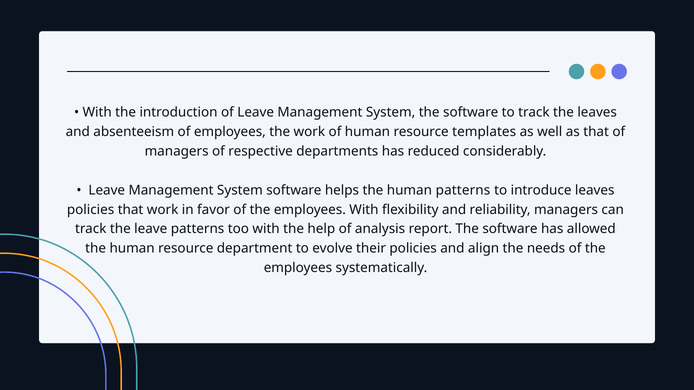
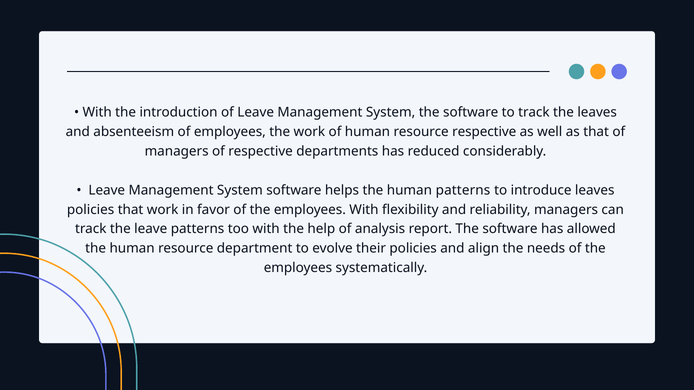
resource templates: templates -> respective (484, 132)
